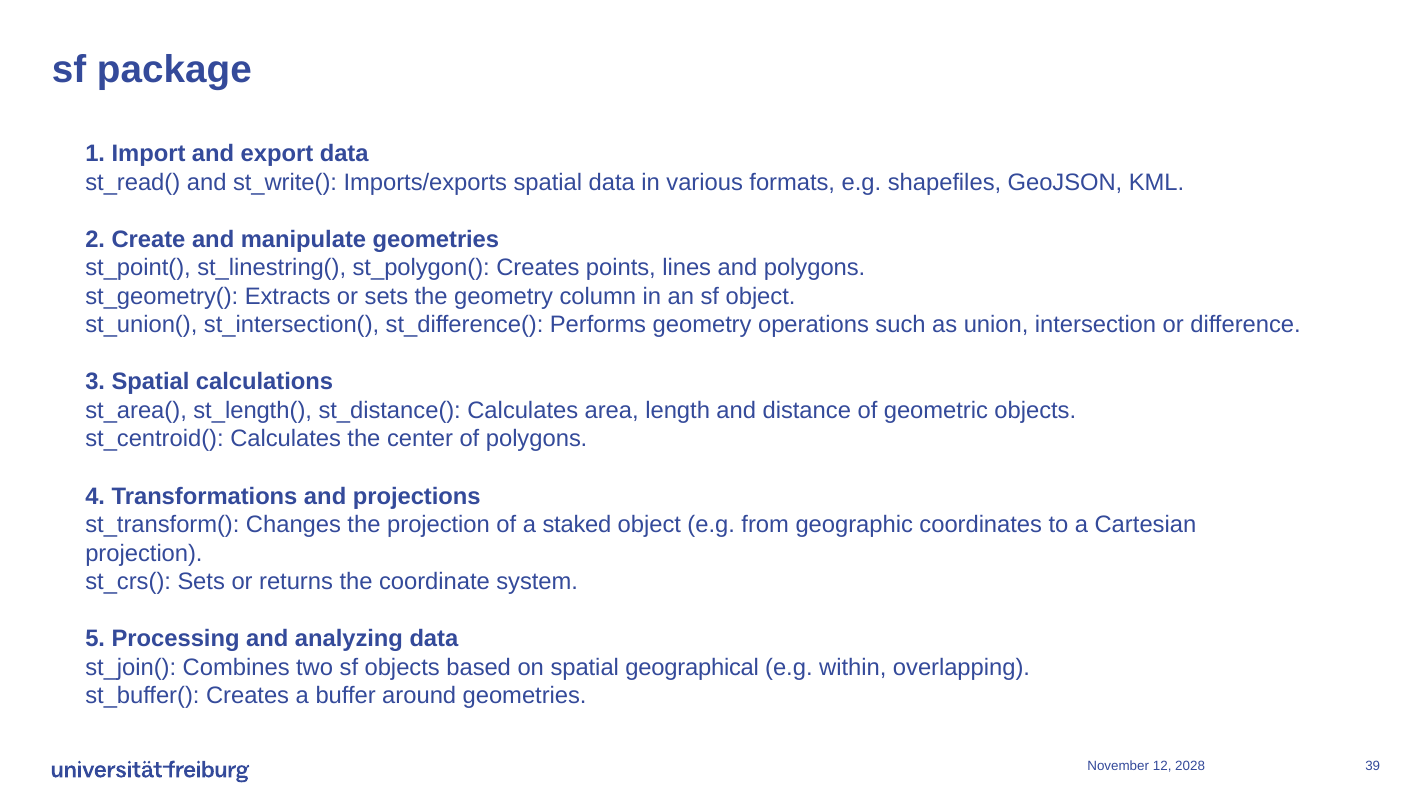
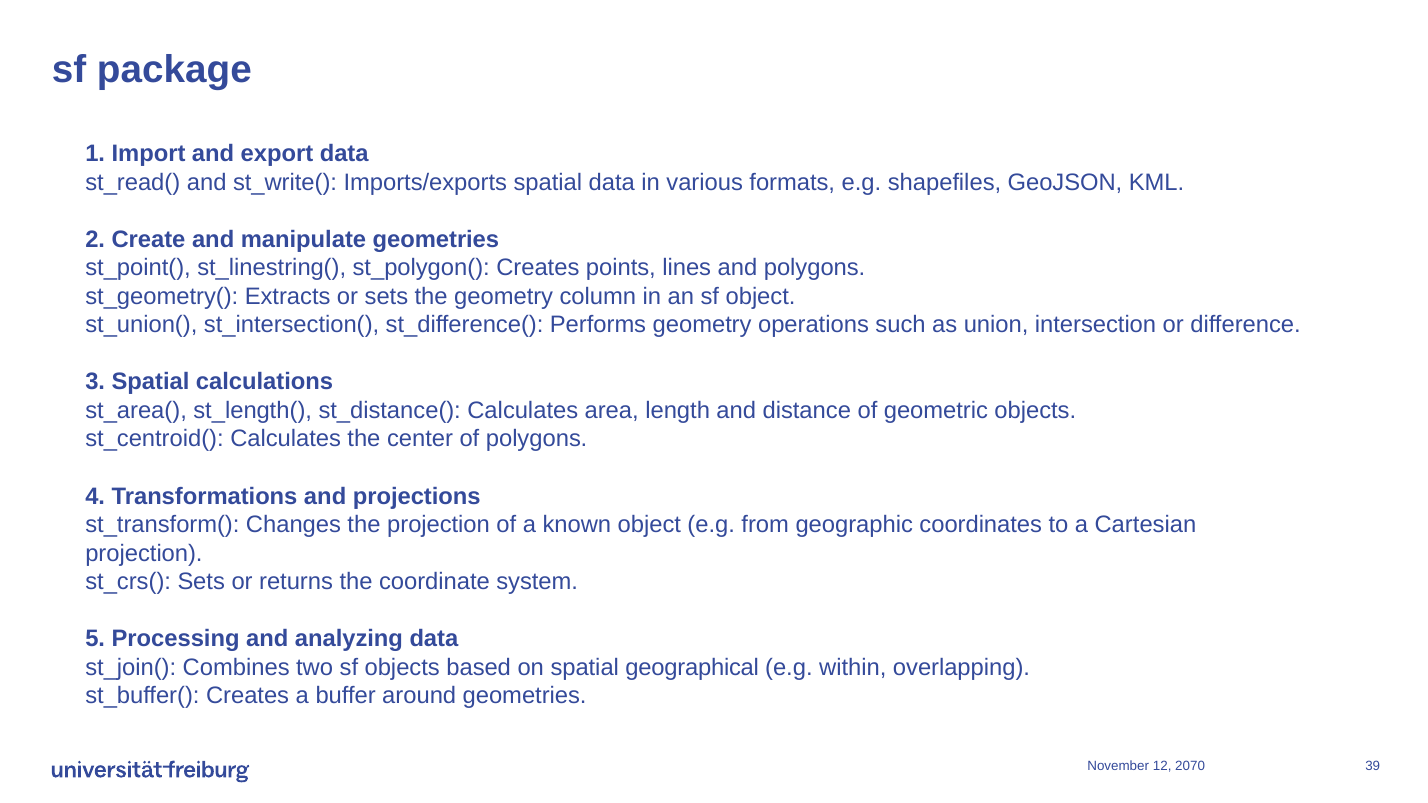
staked: staked -> known (577, 525)
2028: 2028 -> 2070 (1190, 766)
